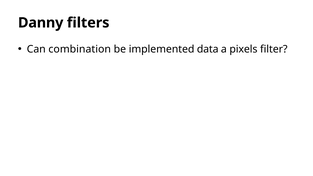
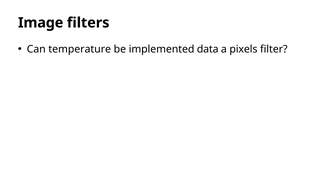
Danny: Danny -> Image (41, 23)
combination: combination -> temperature (80, 49)
